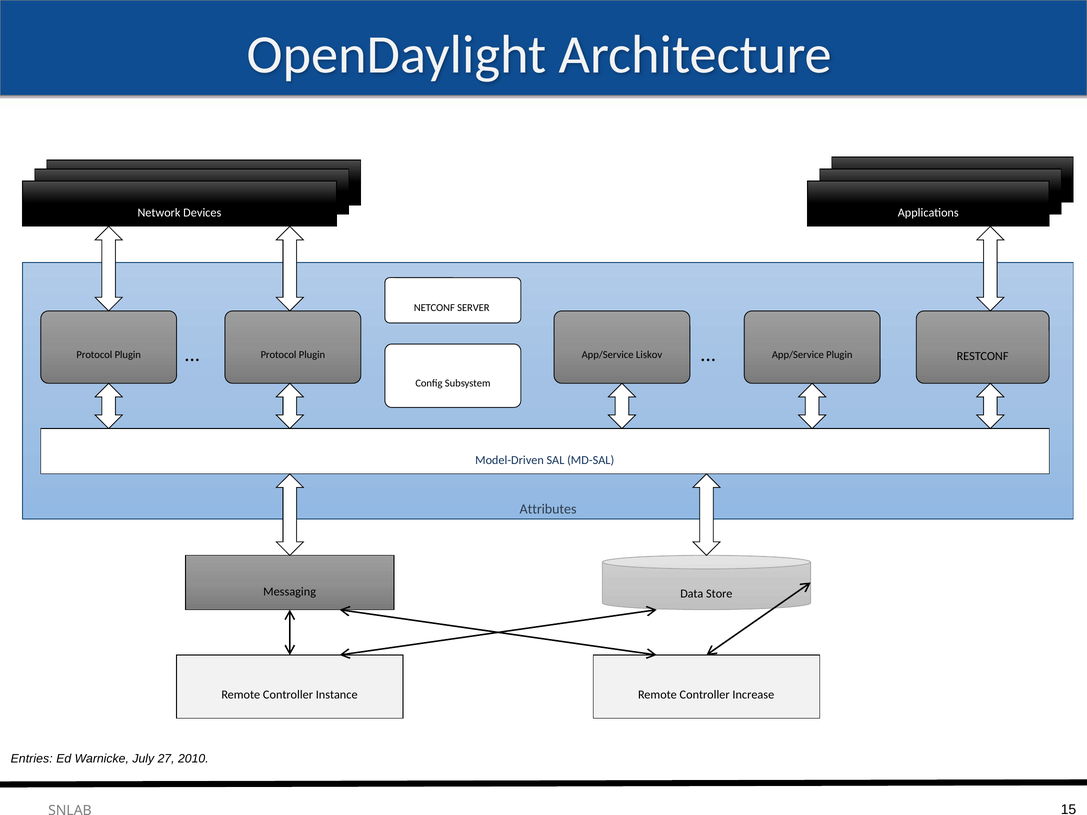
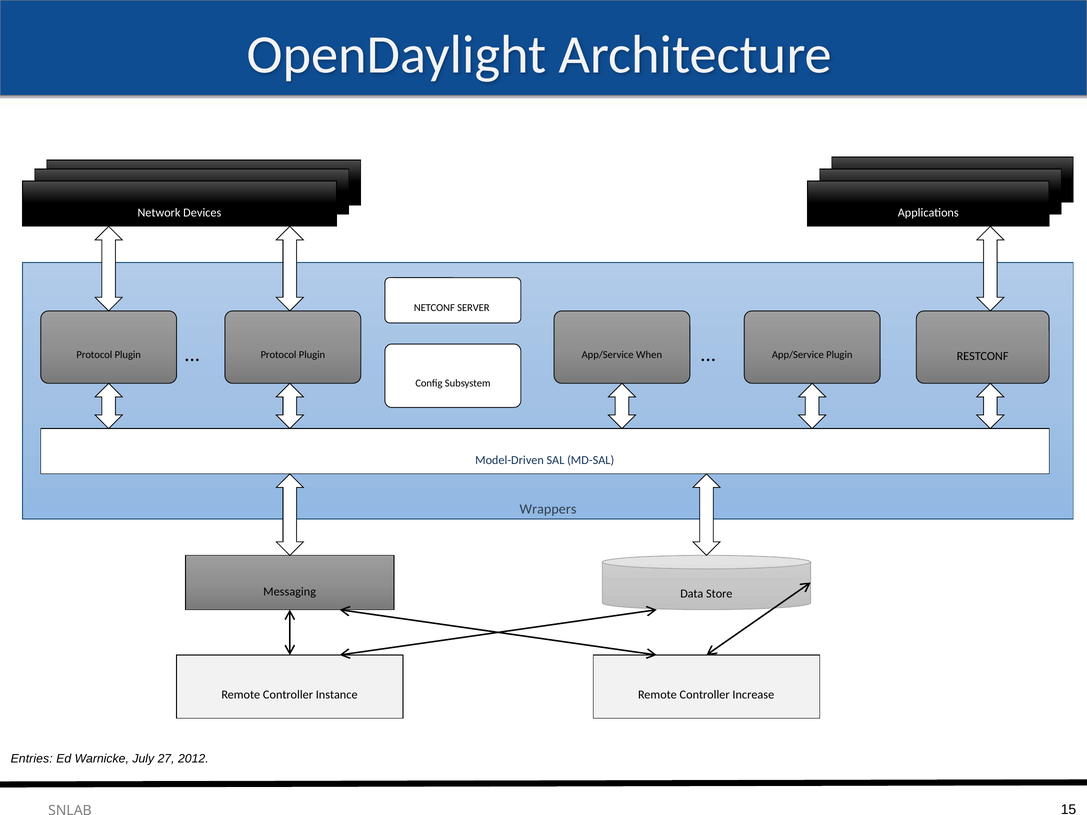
Liskov: Liskov -> When (649, 355)
Attributes: Attributes -> Wrappers (548, 509)
2010: 2010 -> 2012 (193, 759)
